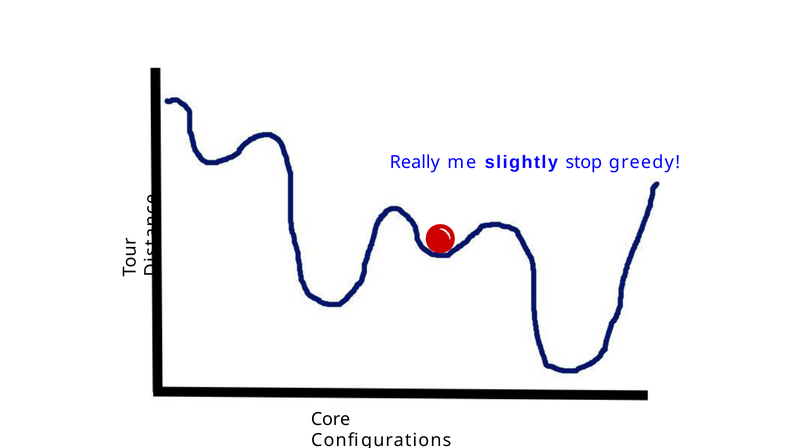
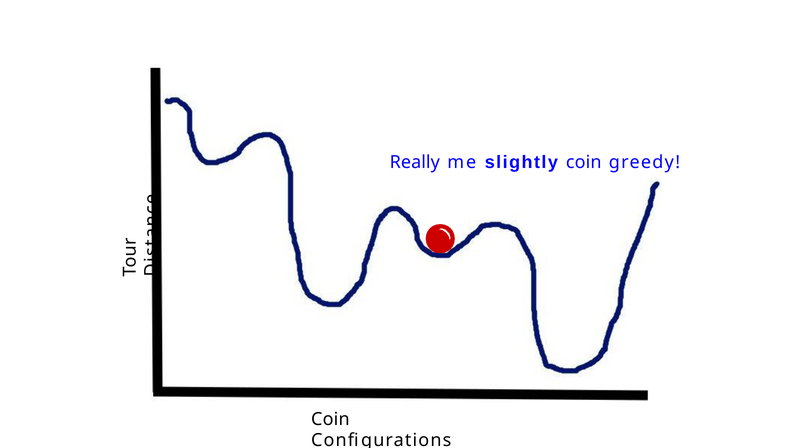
slightly stop: stop -> coin (584, 162)
Core: Core -> Coin (330, 419)
